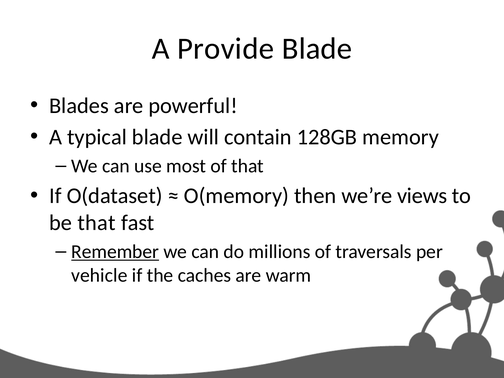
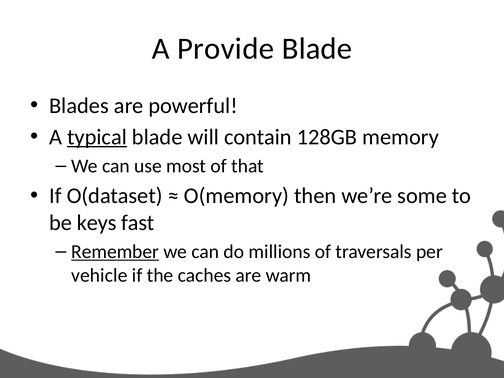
typical underline: none -> present (97, 137)
views: views -> some (422, 196)
be that: that -> keys (97, 223)
